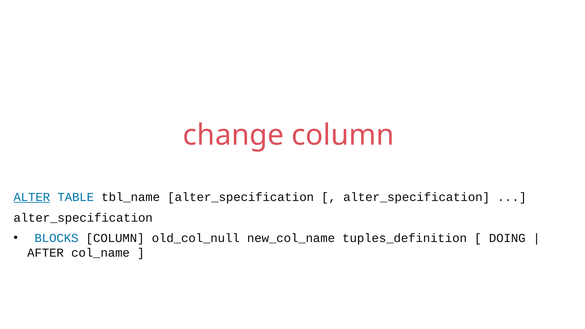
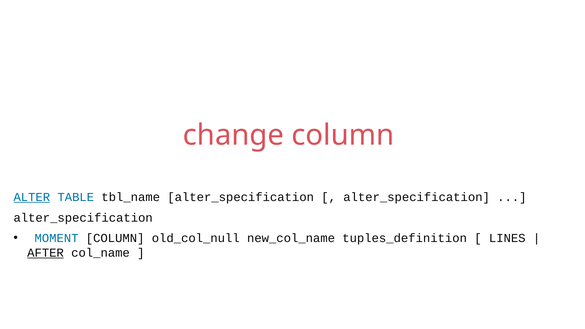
BLOCKS: BLOCKS -> MOMENT (57, 238)
DOING: DOING -> LINES (507, 238)
AFTER underline: none -> present (46, 253)
